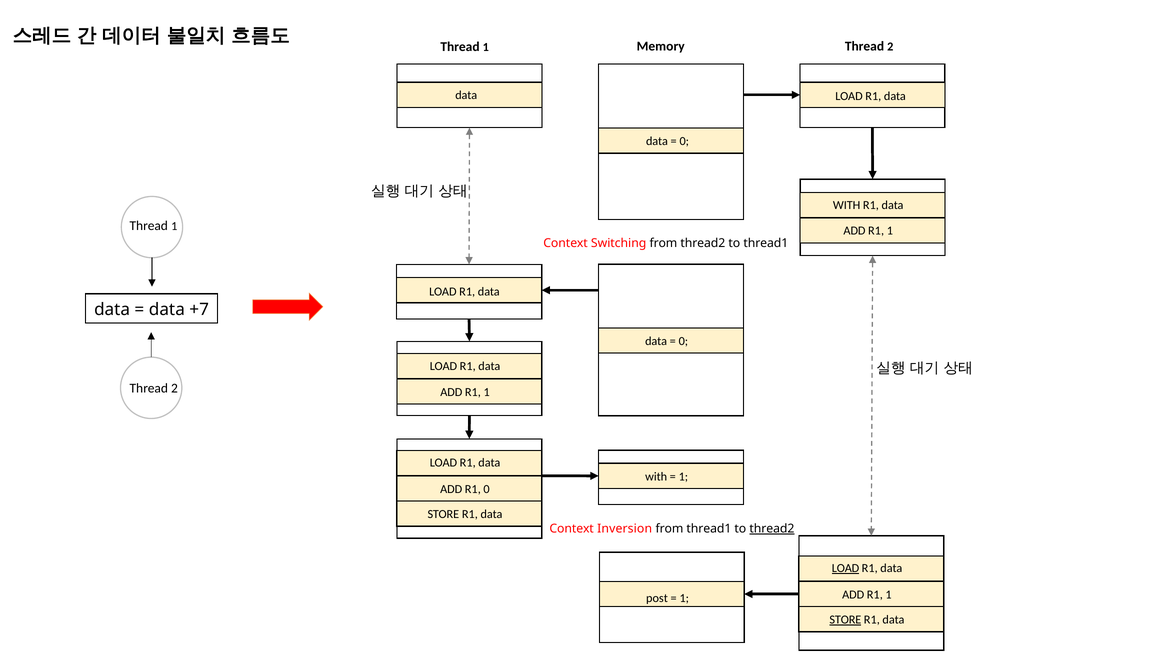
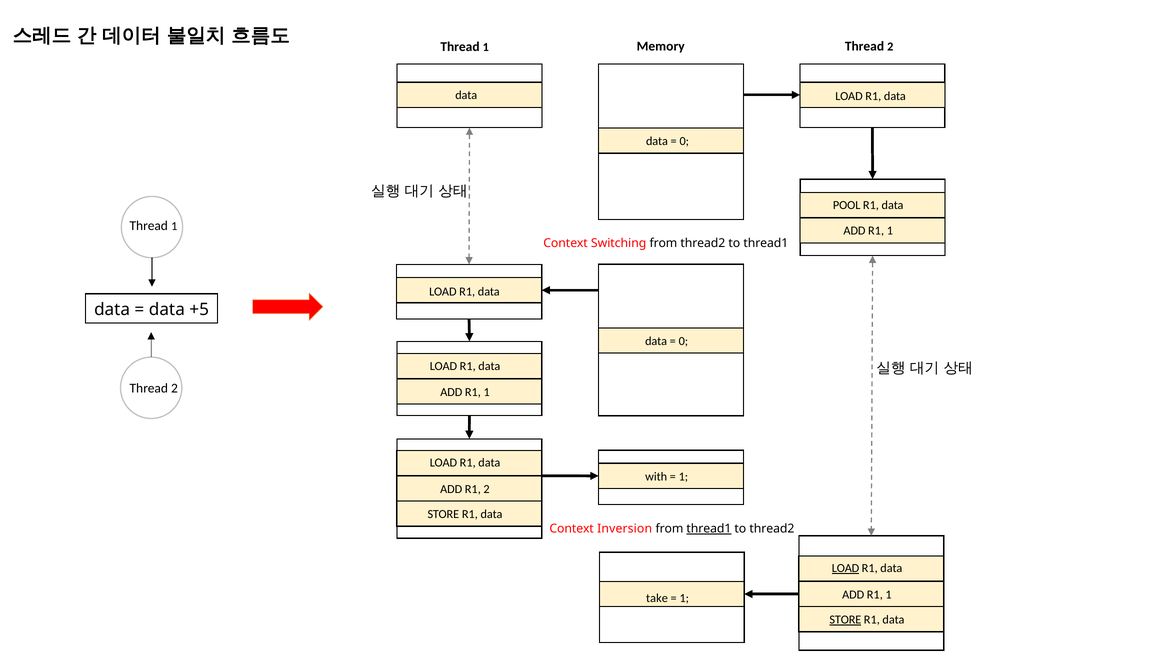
WITH: WITH -> POOL (847, 205)
+7: +7 -> +5 (199, 310)
R1 0: 0 -> 2 (487, 489)
thread1 underline: none -> present (709, 529)
thread2 underline: present -> none (772, 529)
post: post -> take (657, 598)
